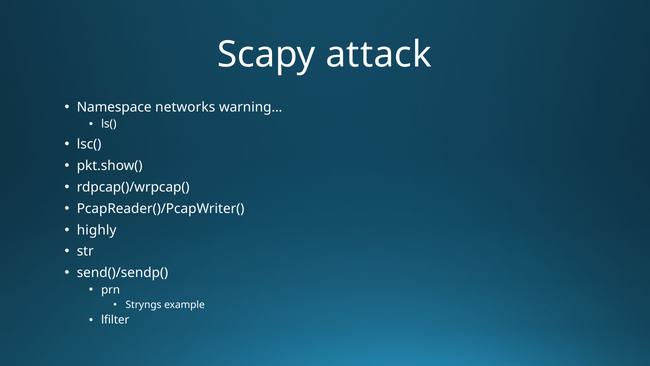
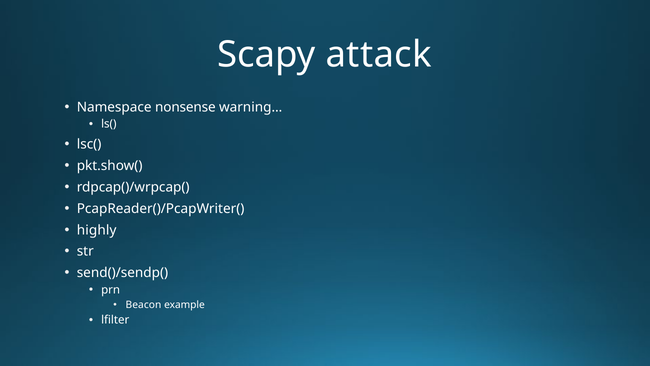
networks: networks -> nonsense (185, 107)
Stryngs: Stryngs -> Beacon (143, 305)
